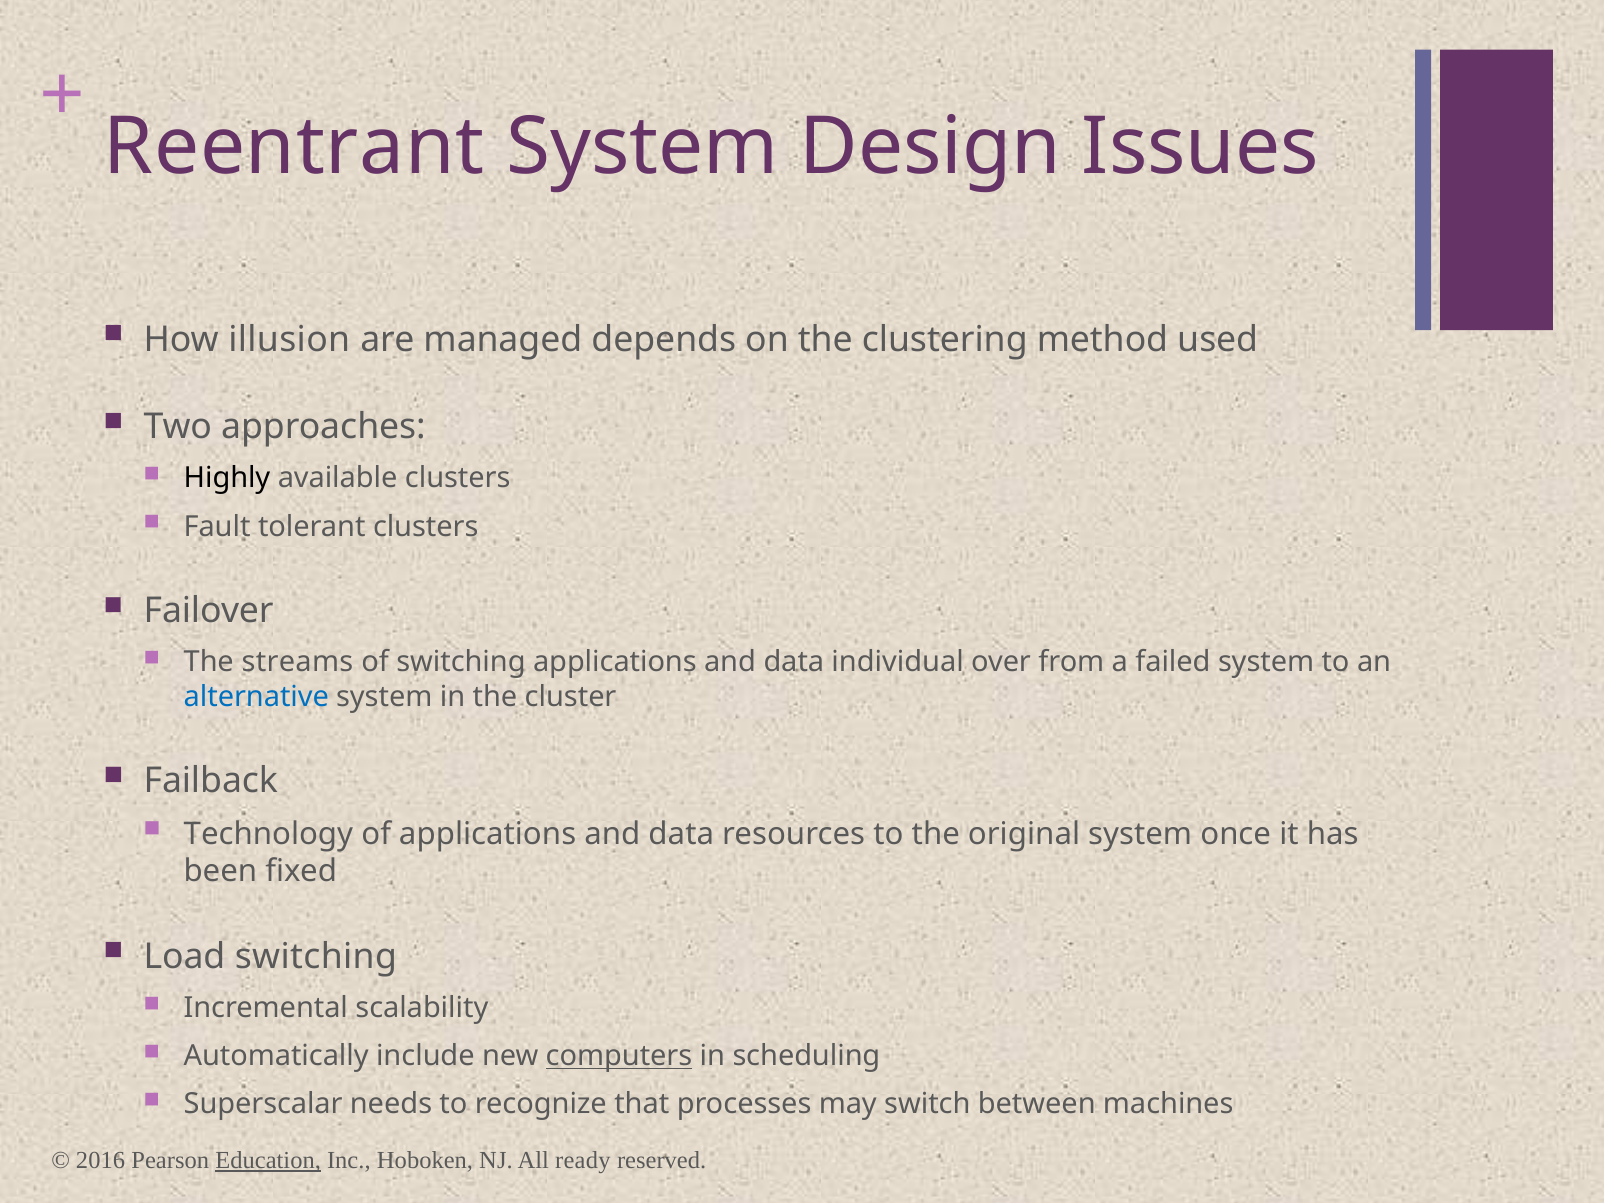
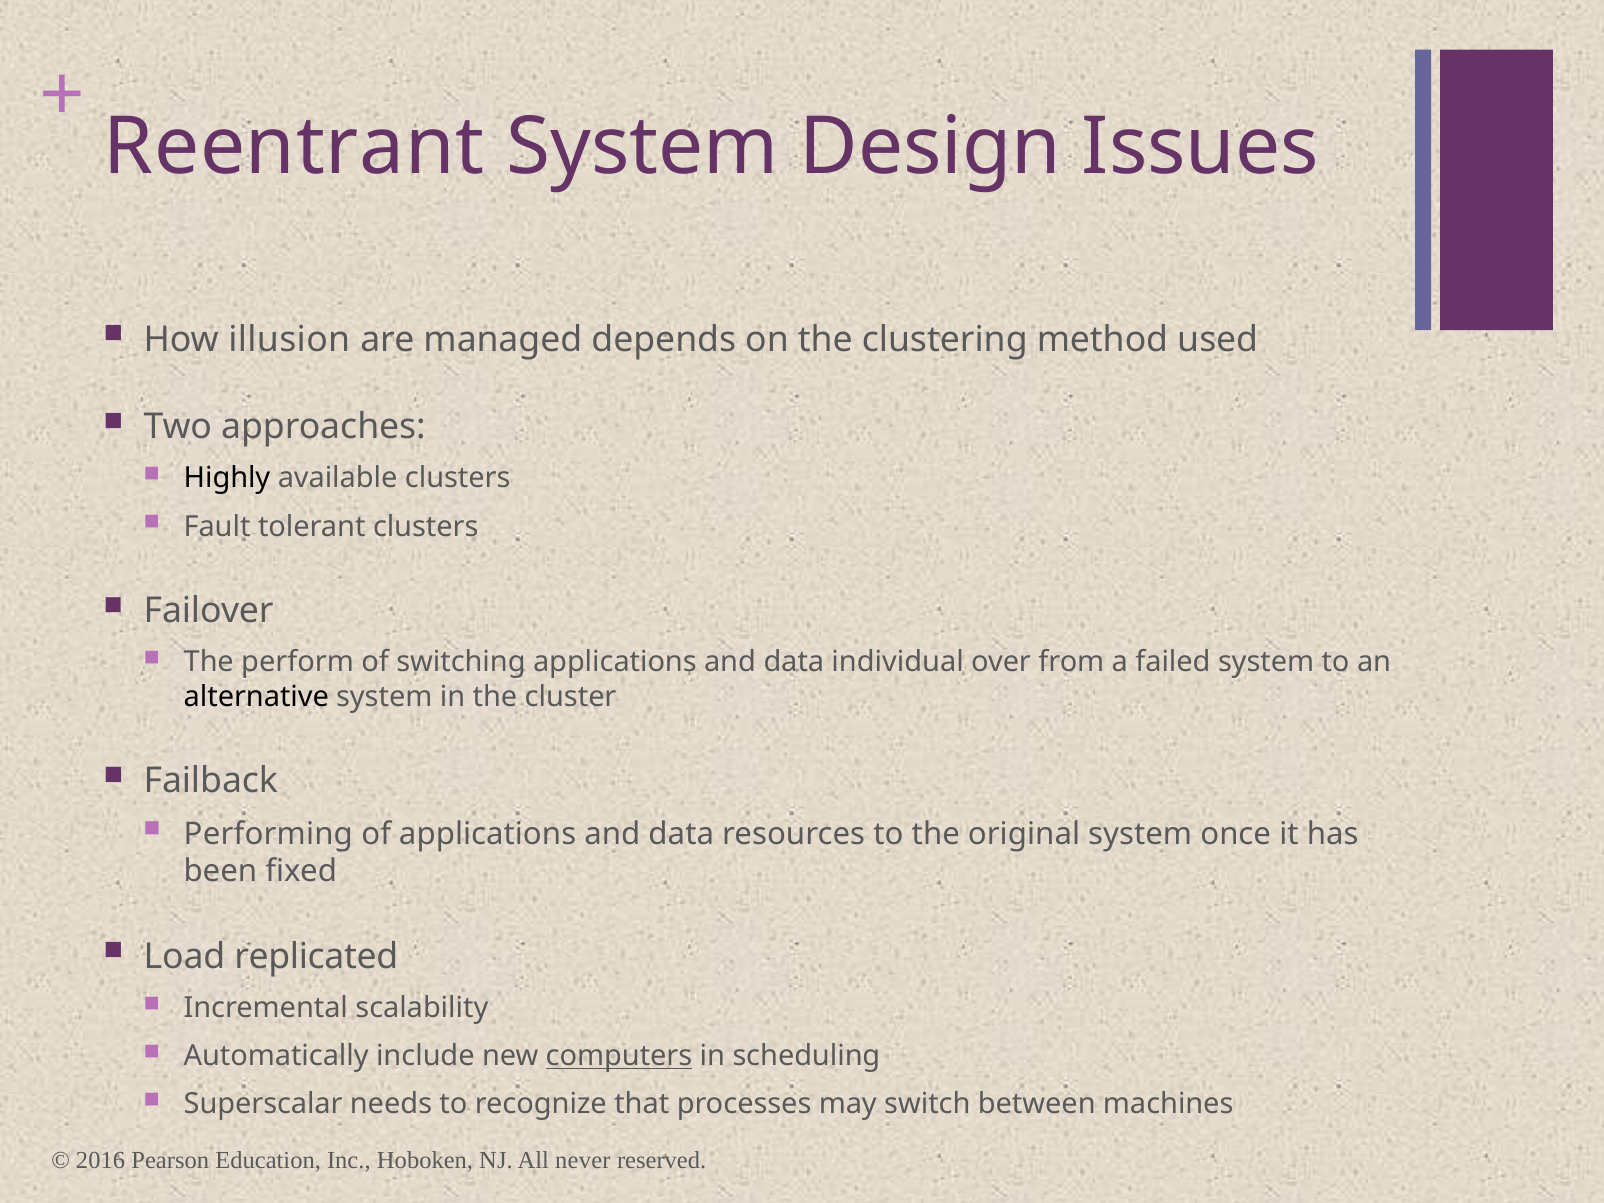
streams: streams -> perform (298, 662)
alternative colour: blue -> black (256, 697)
Technology: Technology -> Performing (268, 834)
Load switching: switching -> replicated (316, 956)
Education underline: present -> none (268, 1160)
ready: ready -> never (583, 1160)
